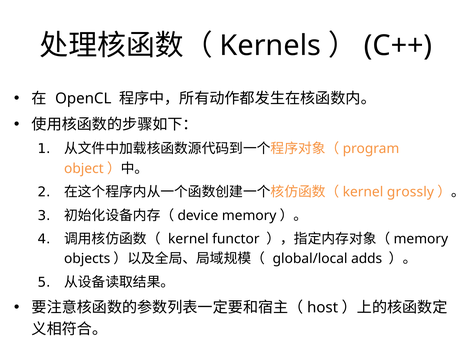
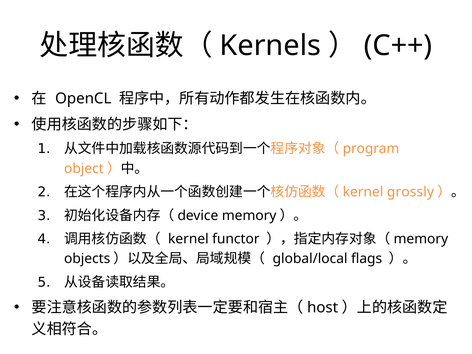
adds: adds -> flags (367, 259)
